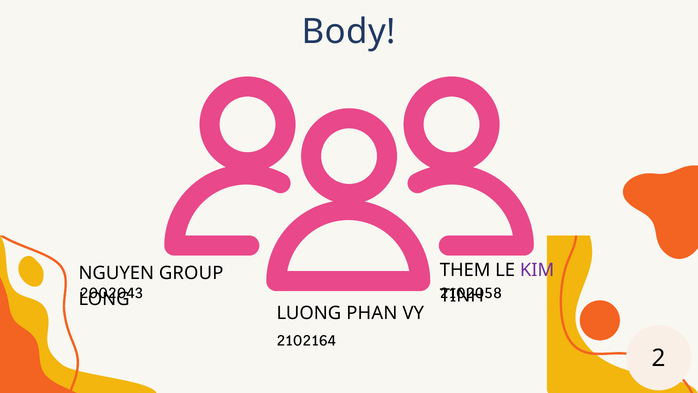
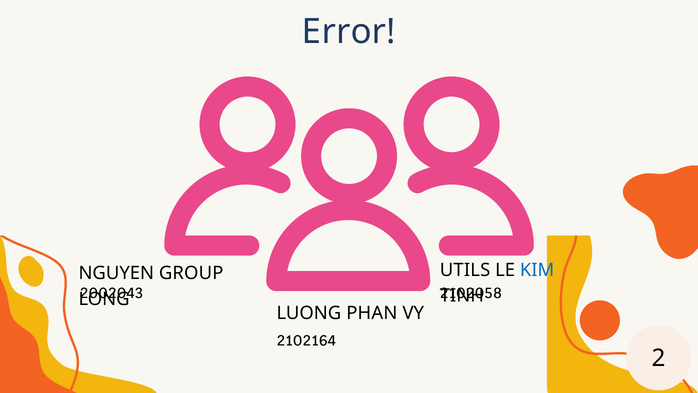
Body: Body -> Error (349, 32)
THEM: THEM -> UTILS (465, 270)
KIM colour: purple -> blue (537, 270)
